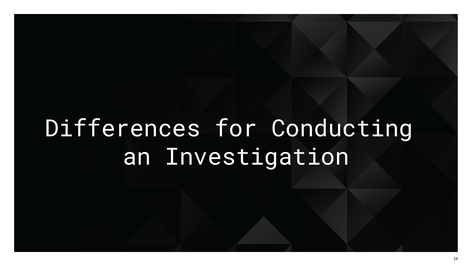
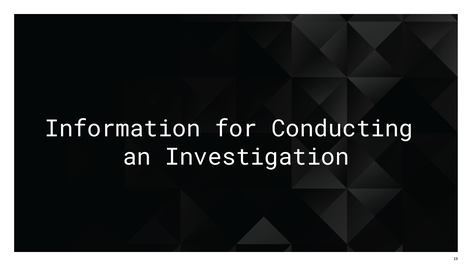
Differences: Differences -> Information (123, 128)
